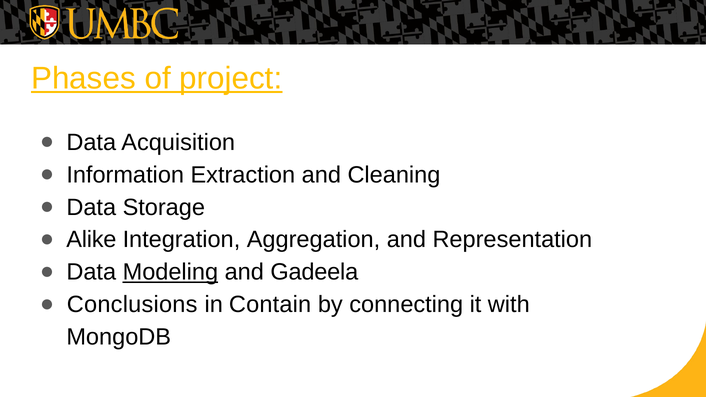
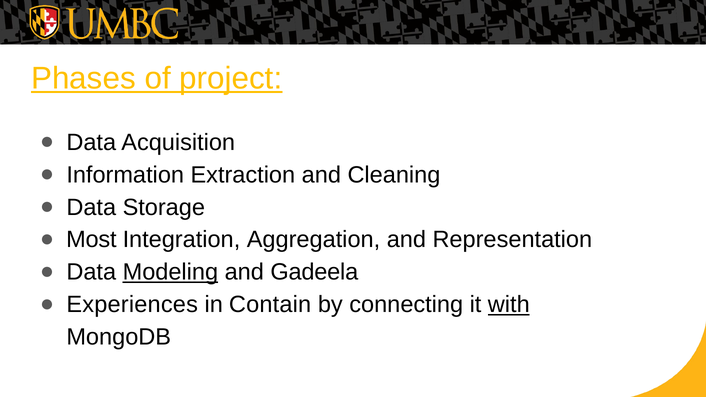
Alike: Alike -> Most (91, 240)
Conclusions: Conclusions -> Experiences (132, 305)
with underline: none -> present (509, 305)
